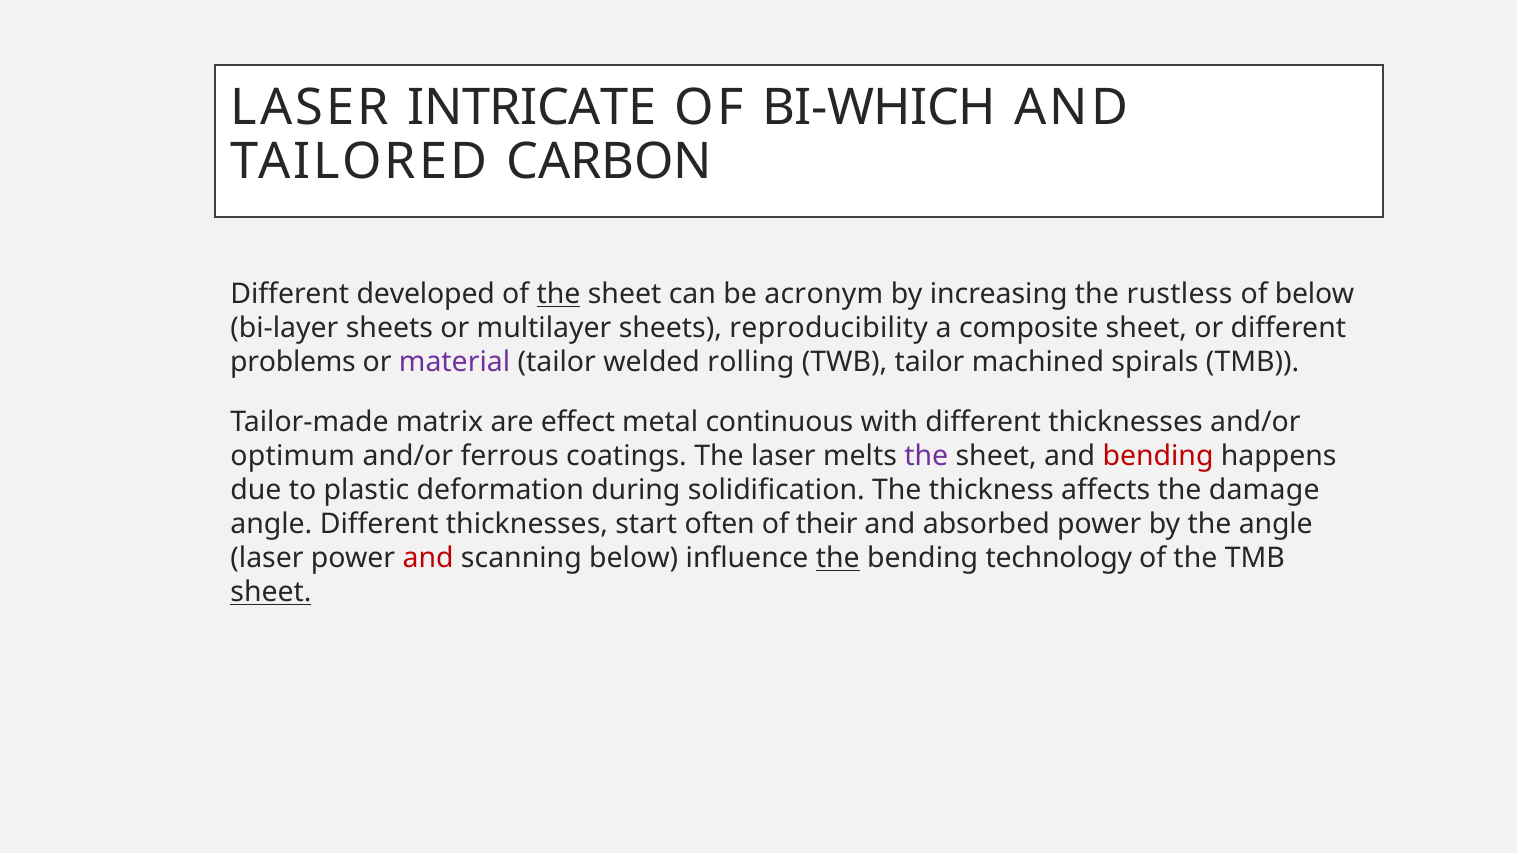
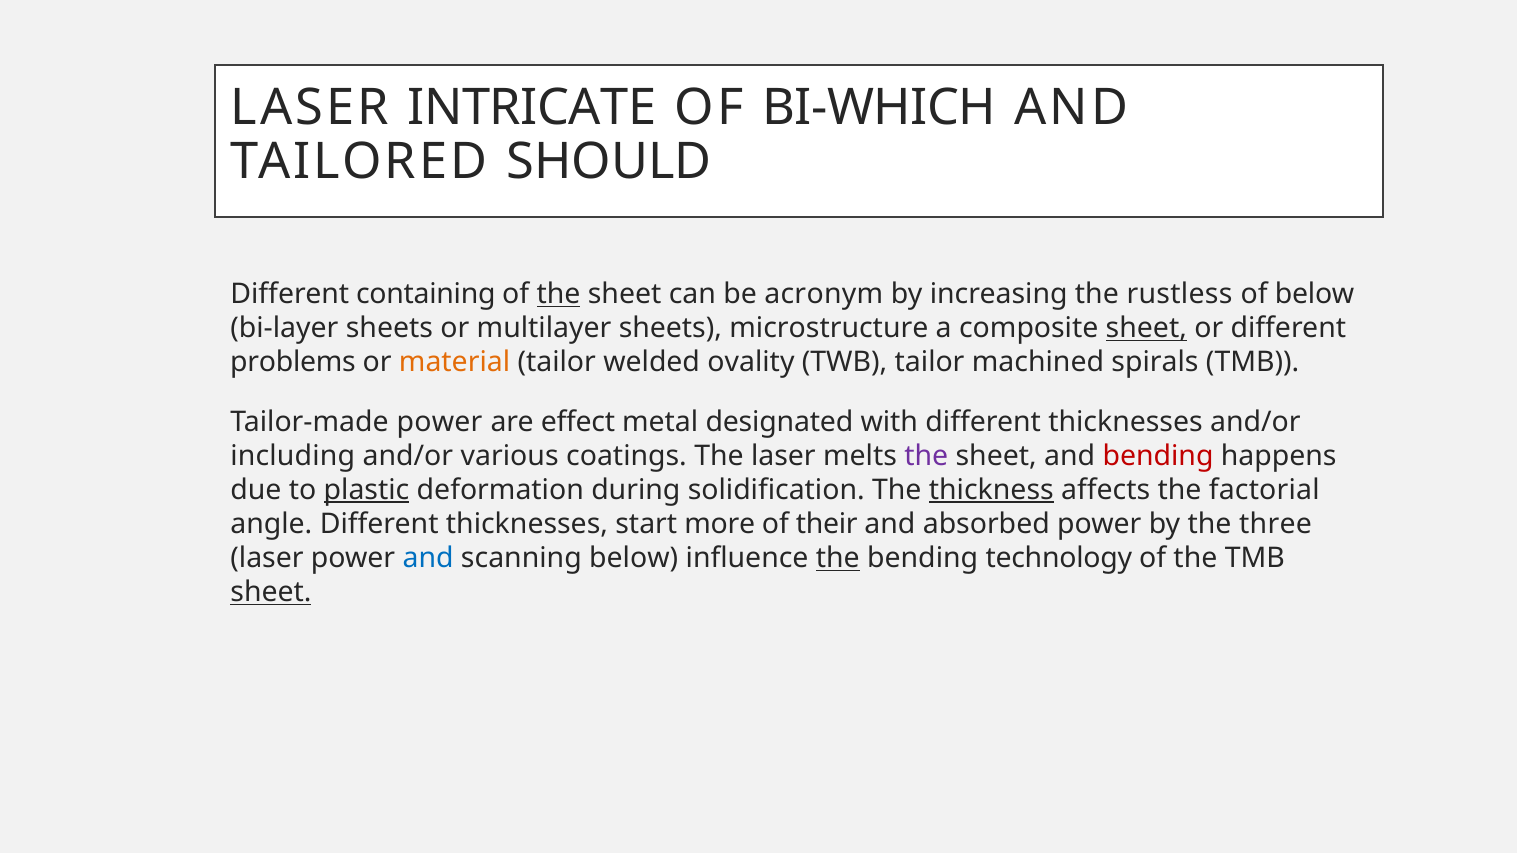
CARBON: CARBON -> SHOULD (609, 162)
developed: developed -> containing (426, 294)
reproducibility: reproducibility -> microstructure (829, 328)
sheet underline: none -> present (1146, 328)
material colour: purple -> orange (455, 363)
rolling: rolling -> ovality (751, 363)
Tailor-made matrix: matrix -> power (439, 422)
continuous: continuous -> designated (779, 422)
optimum: optimum -> including (293, 456)
ferrous: ferrous -> various (510, 456)
plastic underline: none -> present (367, 490)
thickness underline: none -> present (991, 490)
damage: damage -> factorial (1264, 490)
often: often -> more (720, 524)
the angle: angle -> three (1276, 524)
and colour: red -> blue (428, 558)
